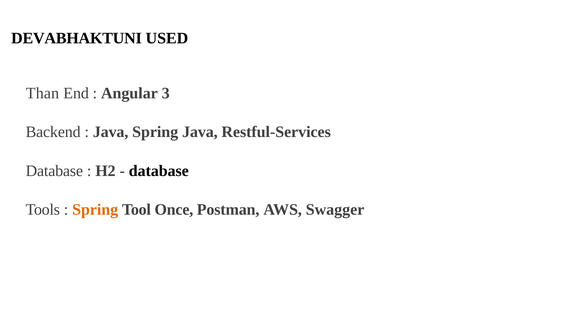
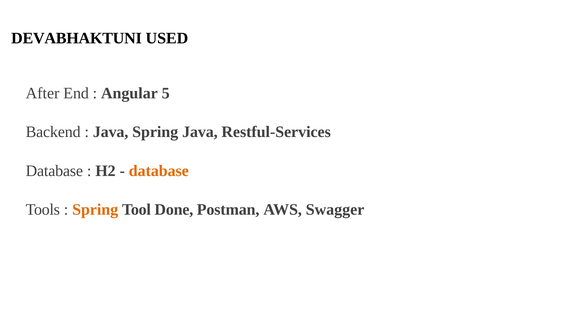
Than: Than -> After (43, 93)
3: 3 -> 5 (166, 93)
database colour: black -> orange (159, 171)
Once: Once -> Done (174, 209)
